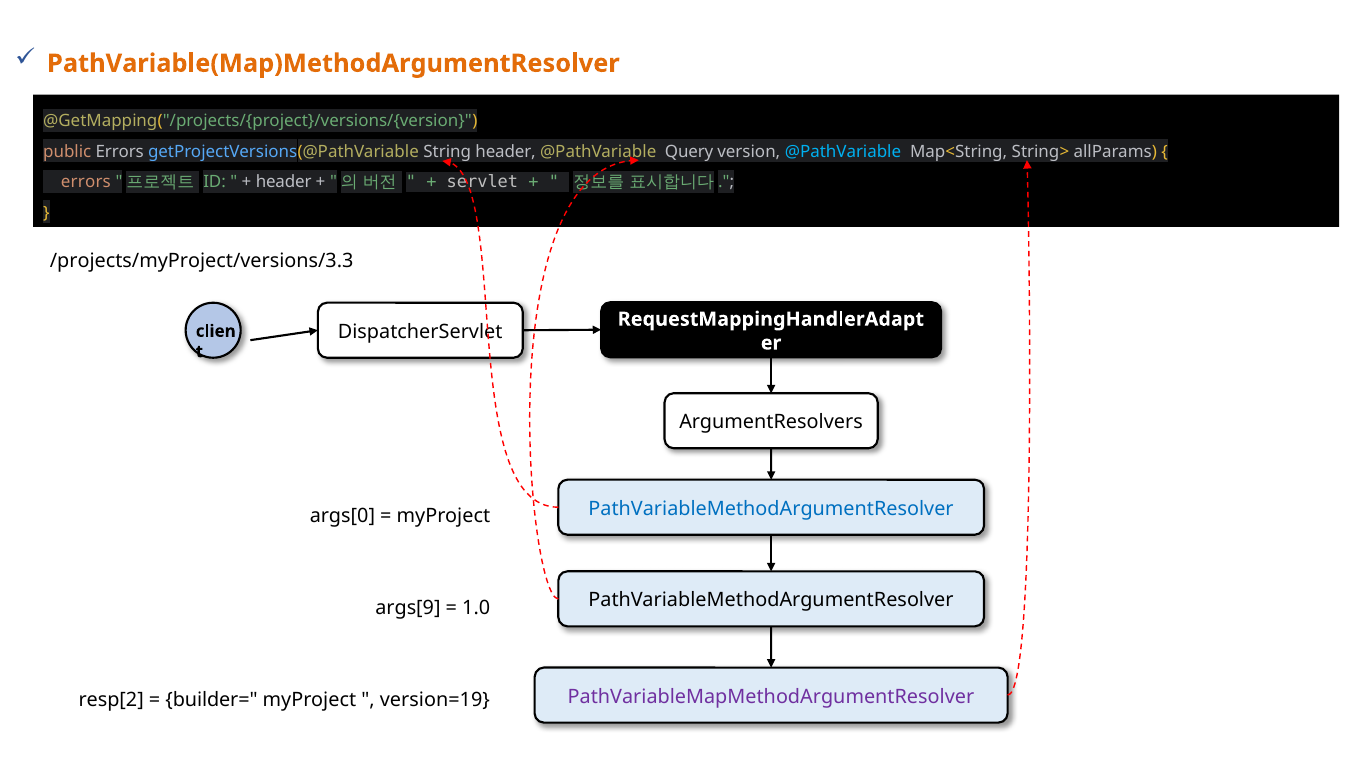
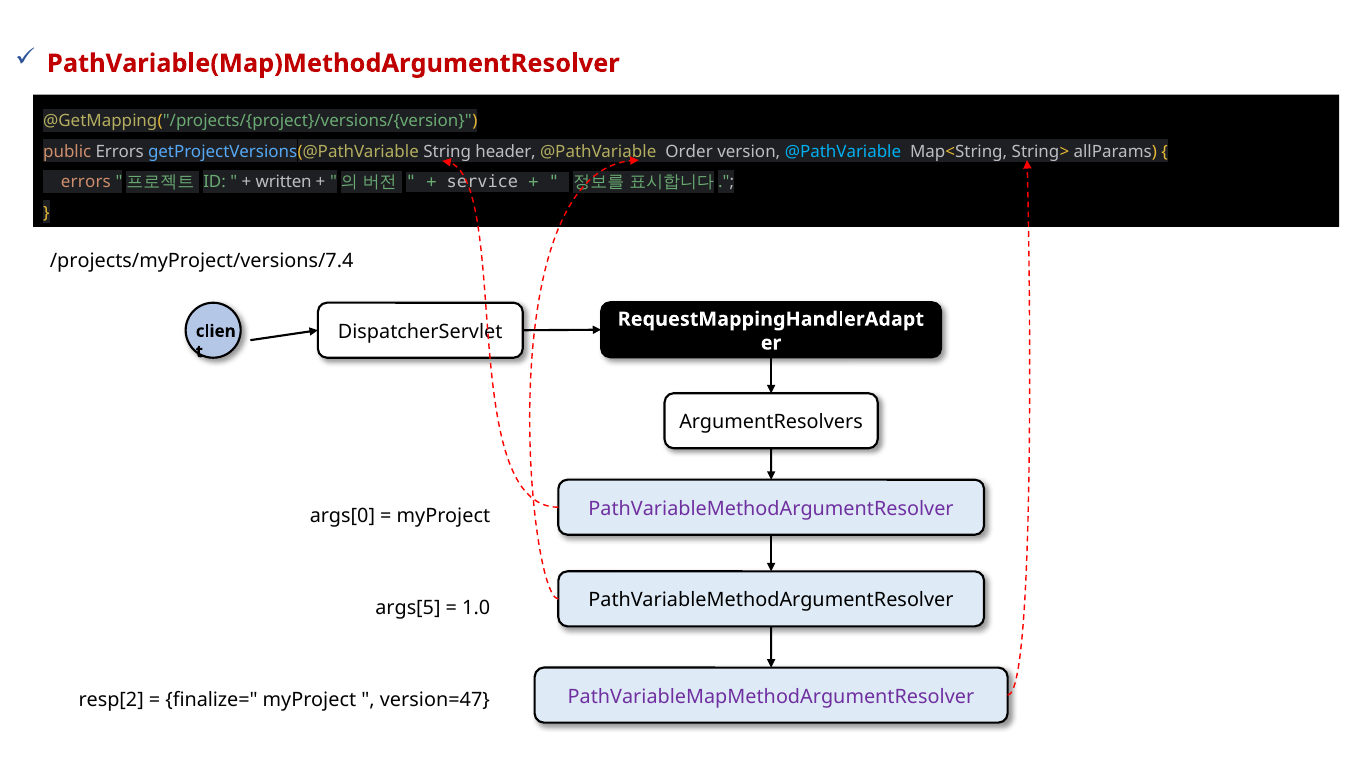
PathVariable(Map)MethodArgumentResolver colour: orange -> red (333, 63)
Query: Query -> Order (689, 152)
header: header -> written (284, 182)
servlet: servlet -> service (482, 182)
/projects/myProject/versions/3.3: /projects/myProject/versions/3.3 -> /projects/myProject/versions/7.4 (202, 261)
PathVariableMethodArgumentResolver colour: blue -> purple (771, 509)
args[9: args[9 -> args[5 (408, 608)
builder=: builder= -> finalize= (212, 700)
version=19: version=19 -> version=47 (435, 700)
